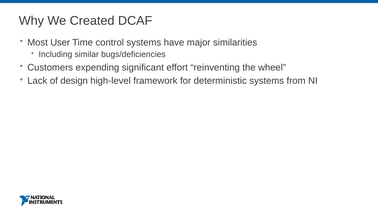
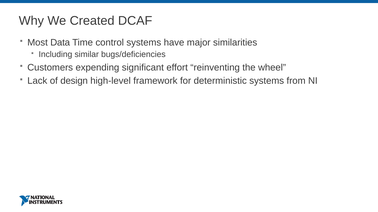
User: User -> Data (60, 43)
